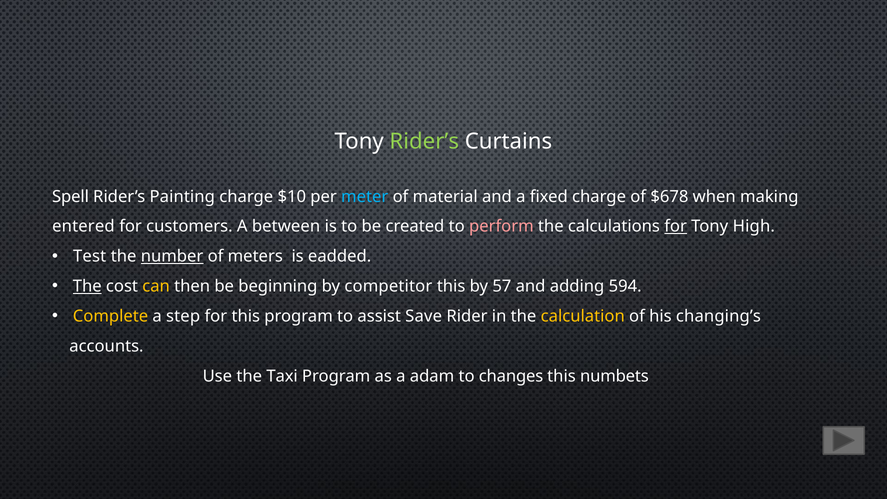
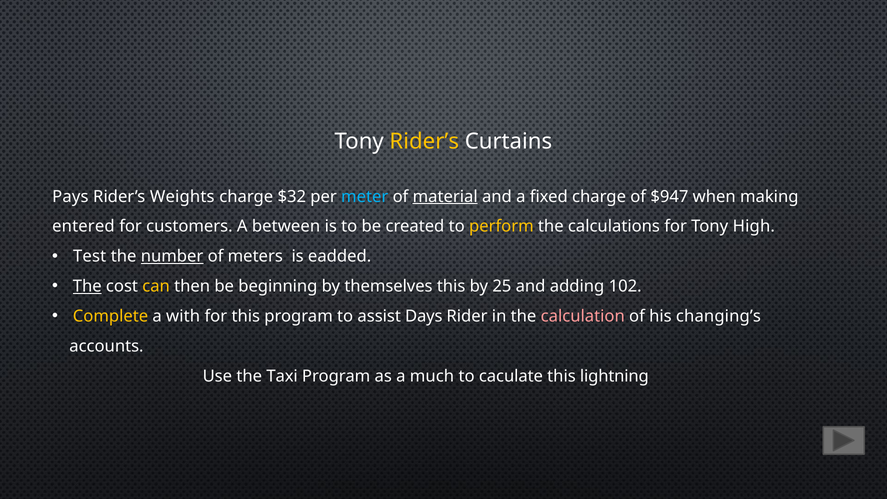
Rider’s colour: light green -> yellow (424, 142)
Spell: Spell -> Pays (70, 197)
Painting: Painting -> Weights (182, 197)
$10: $10 -> $32 (292, 197)
material underline: none -> present (445, 197)
$678: $678 -> $947 (669, 197)
perform colour: pink -> yellow (501, 226)
for underline: present -> none (676, 226)
competitor: competitor -> themselves (388, 286)
57: 57 -> 25 (502, 286)
594: 594 -> 102 (625, 286)
step: step -> with (183, 316)
Save: Save -> Days (424, 316)
calculation colour: yellow -> pink (583, 316)
adam: adam -> much (432, 376)
changes: changes -> caculate (511, 376)
numbets: numbets -> lightning (614, 376)
